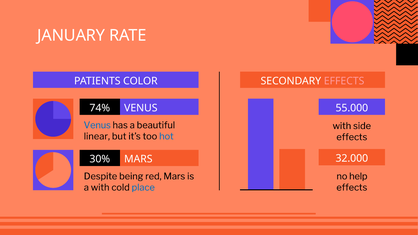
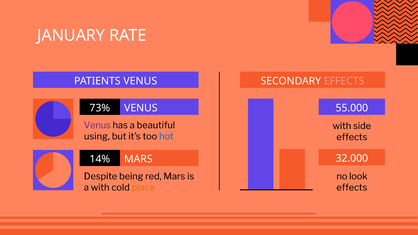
PATIENTS COLOR: COLOR -> VENUS (140, 81)
74%: 74% -> 73% (100, 108)
Venus colour: blue -> purple (97, 125)
linear: linear -> using (97, 136)
30%: 30% -> 14% (100, 159)
help: help -> look (358, 176)
place colour: blue -> orange (143, 188)
